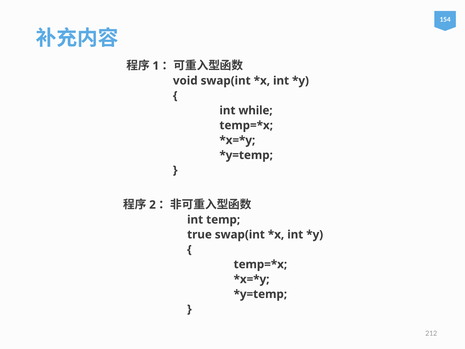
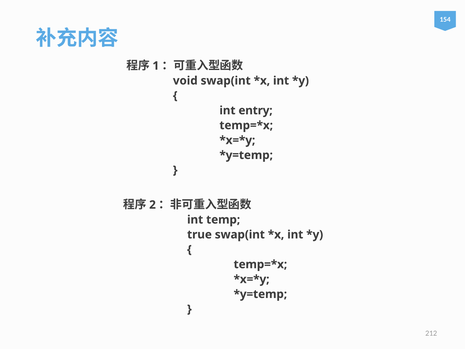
while: while -> entry (256, 110)
